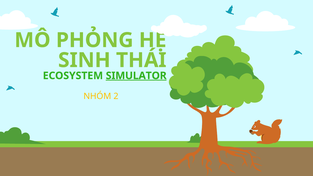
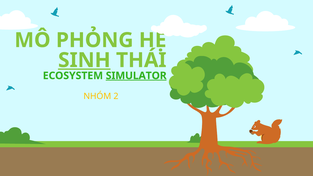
SINH underline: none -> present (84, 60)
